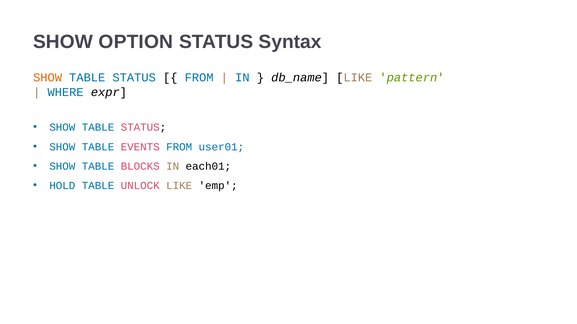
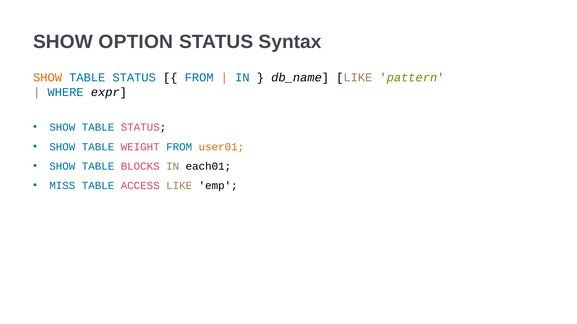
EVENTS: EVENTS -> WEIGHT (140, 147)
user01 colour: blue -> orange (221, 147)
HOLD: HOLD -> MISS (62, 186)
UNLOCK: UNLOCK -> ACCESS (140, 186)
